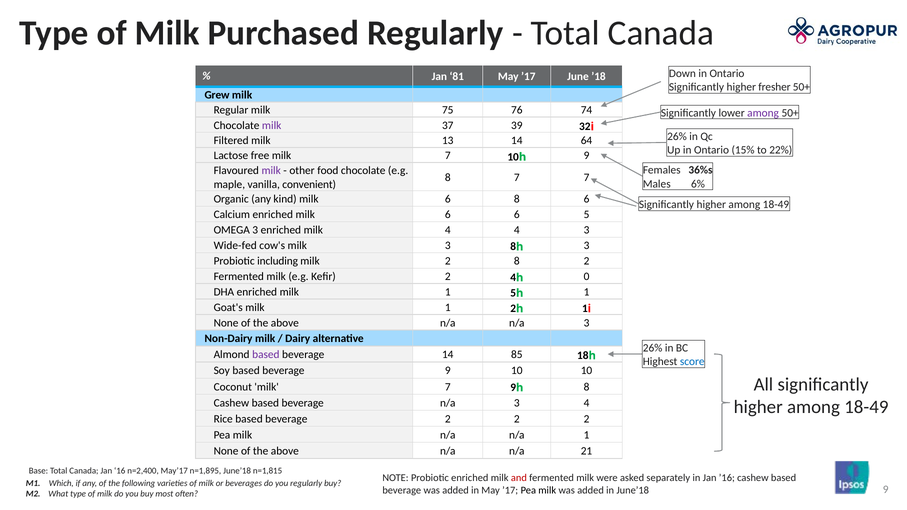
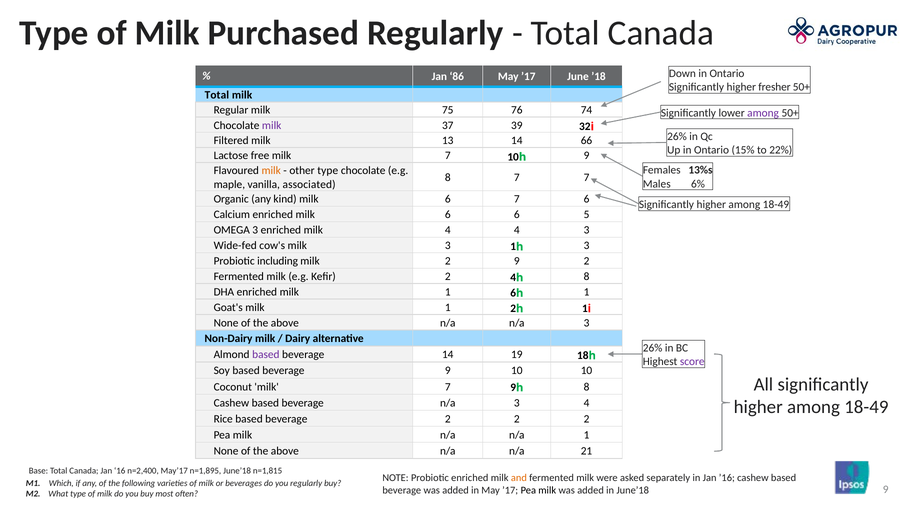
81: 81 -> 86 (457, 77)
Grew: Grew -> Total (217, 95)
64: 64 -> 66 (586, 141)
36%s: 36%s -> 13%s (701, 170)
milk colour: purple -> orange (271, 171)
other food: food -> type (328, 171)
convenient: convenient -> associated (309, 184)
6 8: 8 -> 7 (517, 199)
3 8: 8 -> 1 (513, 247)
2 8: 8 -> 9 (517, 261)
0: 0 -> 8 (587, 277)
1 5: 5 -> 6 (513, 293)
85: 85 -> 19 (517, 355)
score colour: blue -> purple (692, 362)
and colour: red -> orange (519, 478)
